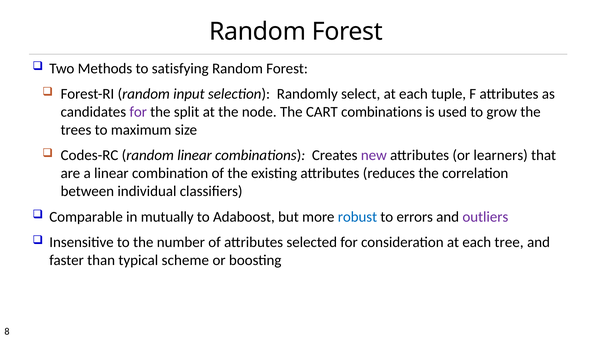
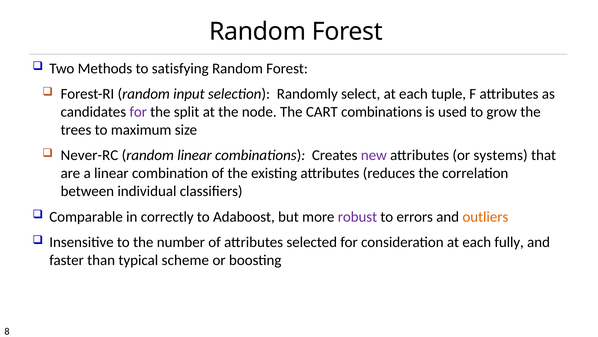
Codes-RC: Codes-RC -> Never-RC (89, 155)
learners: learners -> systems (501, 155)
mutually: mutually -> correctly (167, 216)
robust colour: blue -> purple (357, 216)
outliers colour: purple -> orange (485, 216)
tree: tree -> fully (509, 242)
